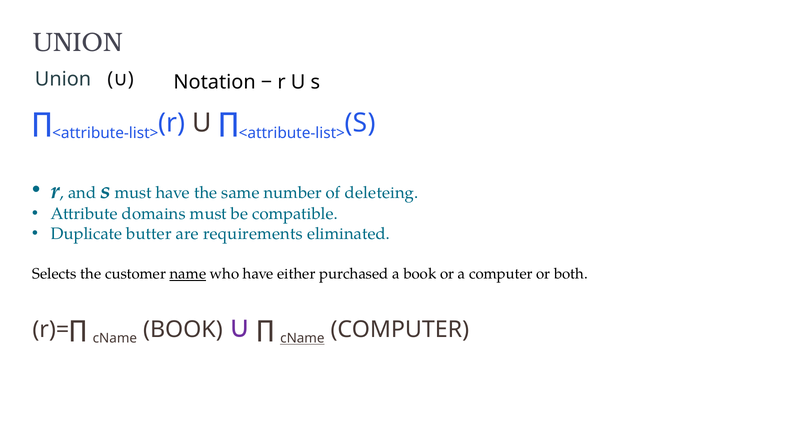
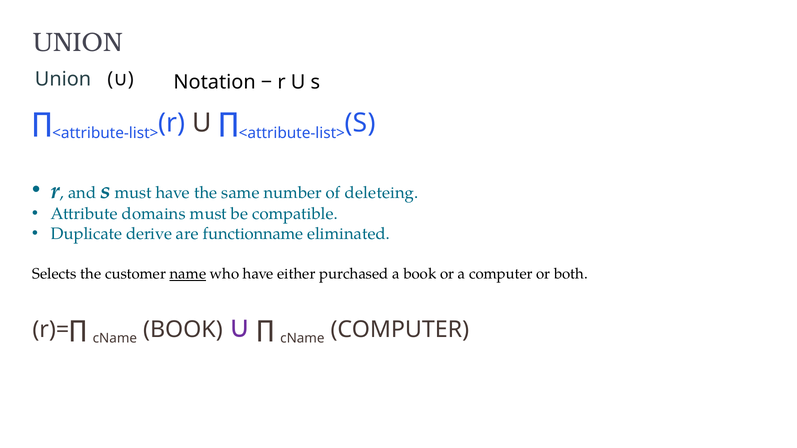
butter: butter -> derive (149, 234)
requirements: requirements -> functionname (253, 234)
cName underline: present -> none (302, 339)
